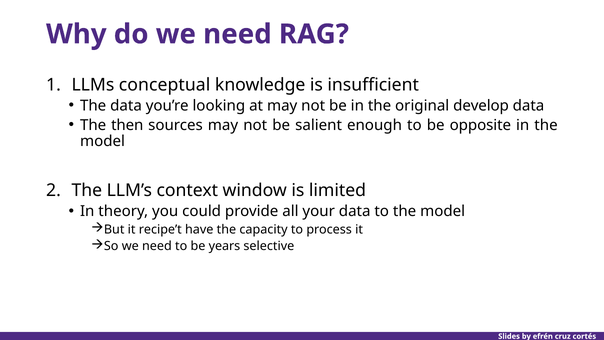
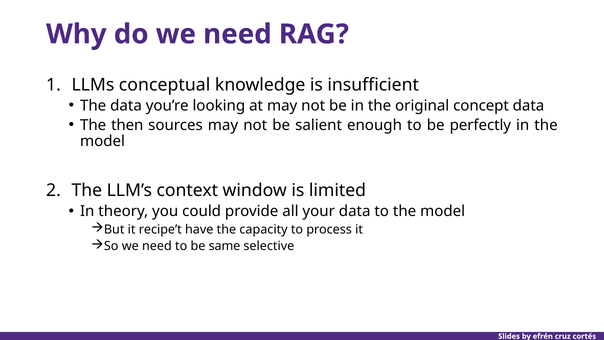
develop: develop -> concept (481, 105)
opposite: opposite -> perfectly (480, 125)
years: years -> same (224, 246)
